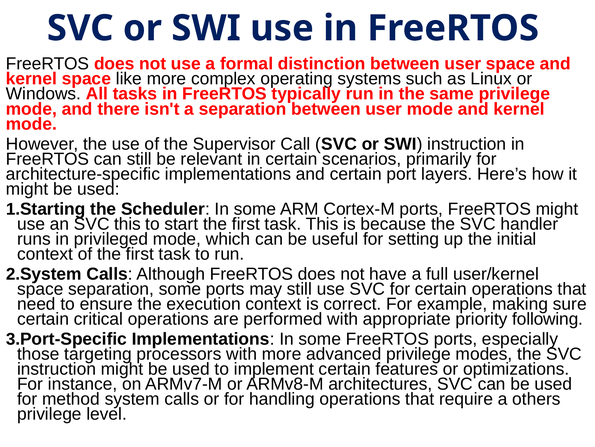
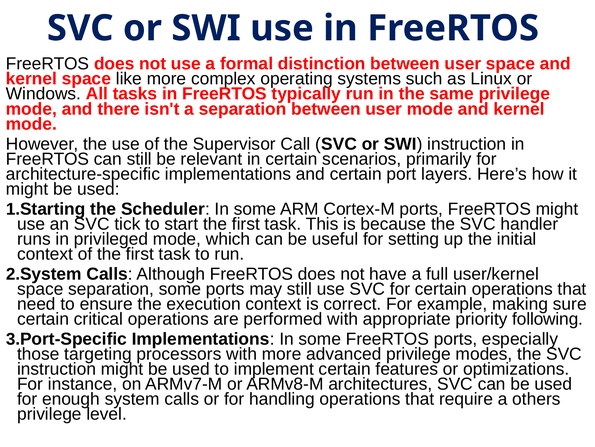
SVC this: this -> tick (127, 224)
method: method -> enough (71, 398)
